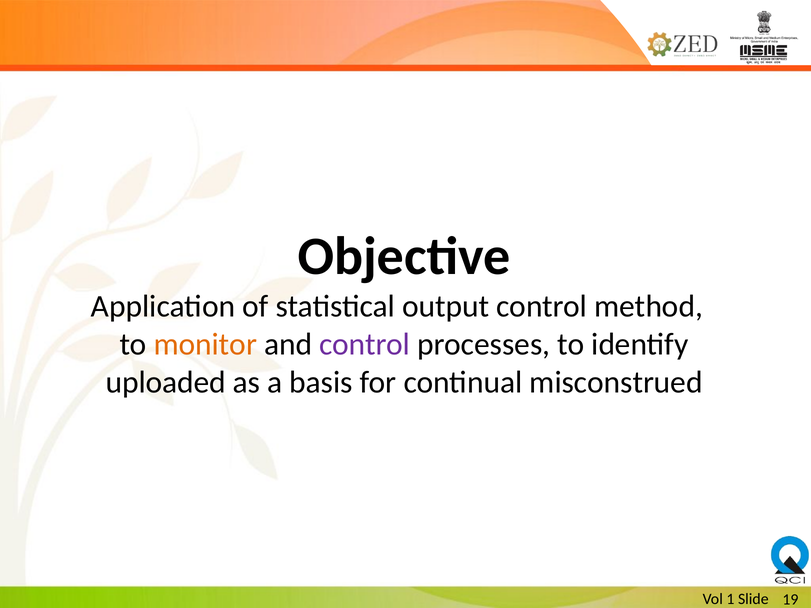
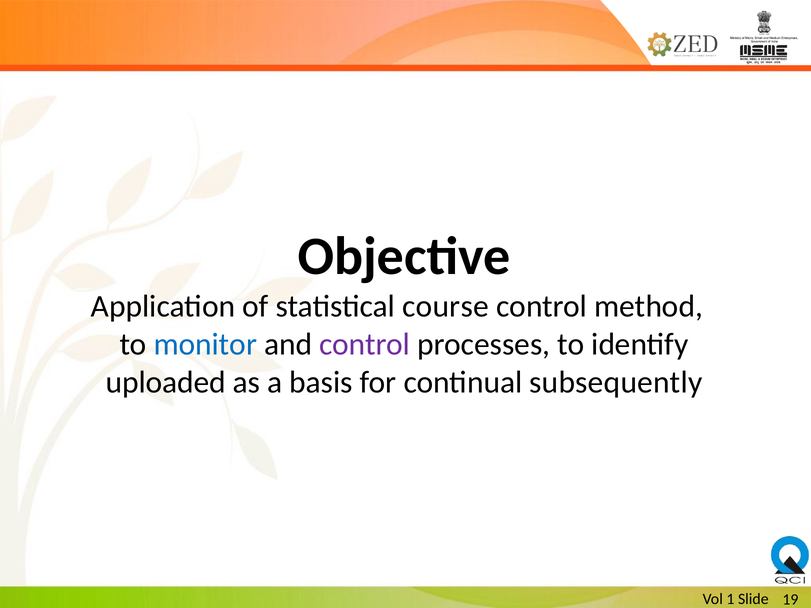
output: output -> course (446, 307)
monitor colour: orange -> blue (205, 344)
misconstrued: misconstrued -> subsequently (616, 382)
